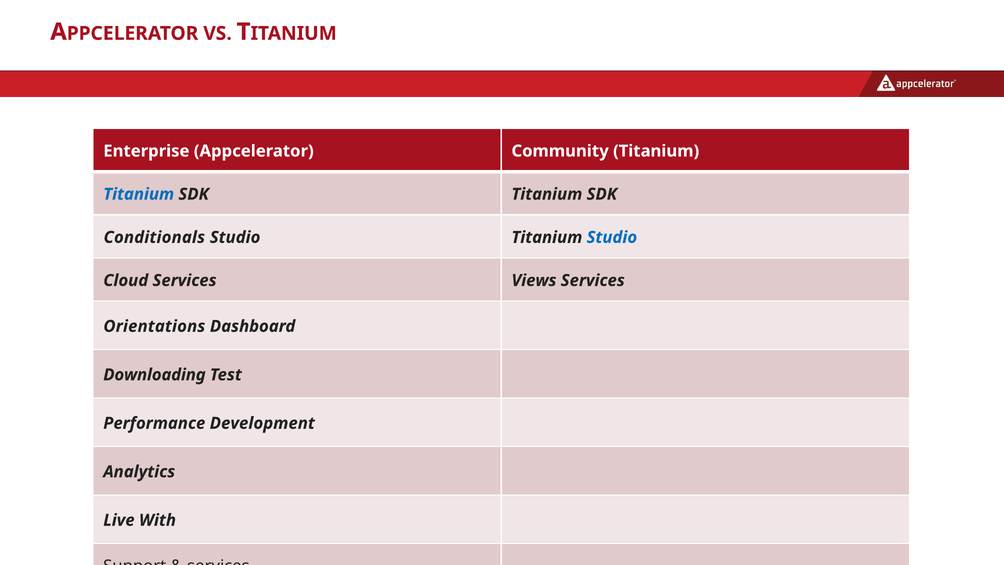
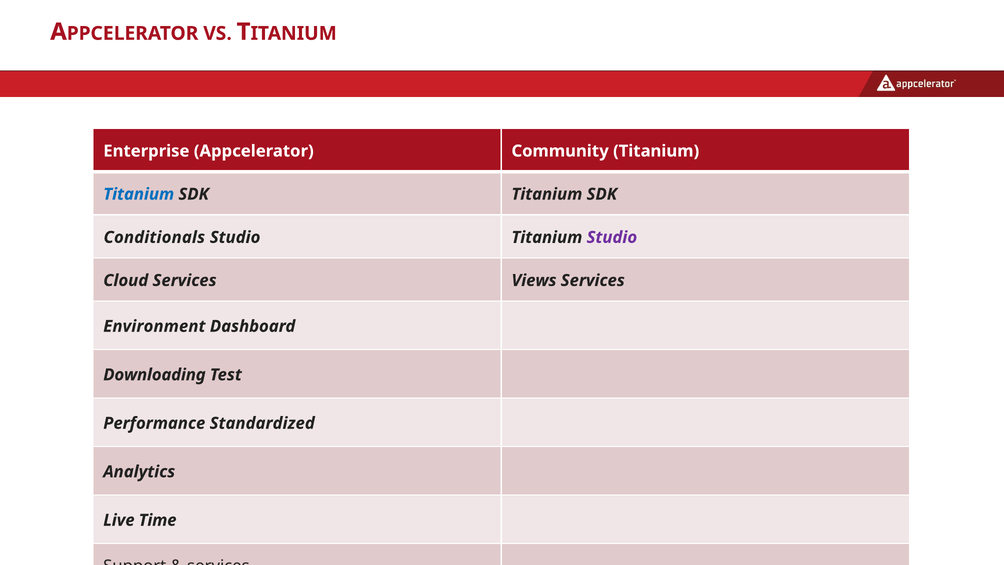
Studio colour: blue -> purple (612, 237)
Orientations: Orientations -> Environment (154, 326)
Development: Development -> Standardized (262, 423)
With: With -> Time (158, 520)
